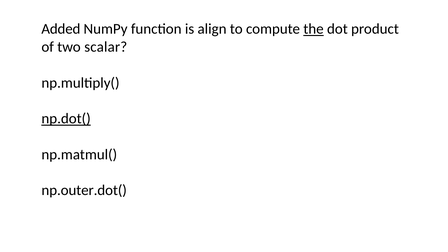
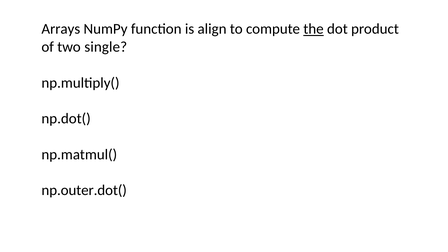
Added: Added -> Arrays (61, 29)
scalar: scalar -> single (106, 47)
np.dot( underline: present -> none (66, 119)
